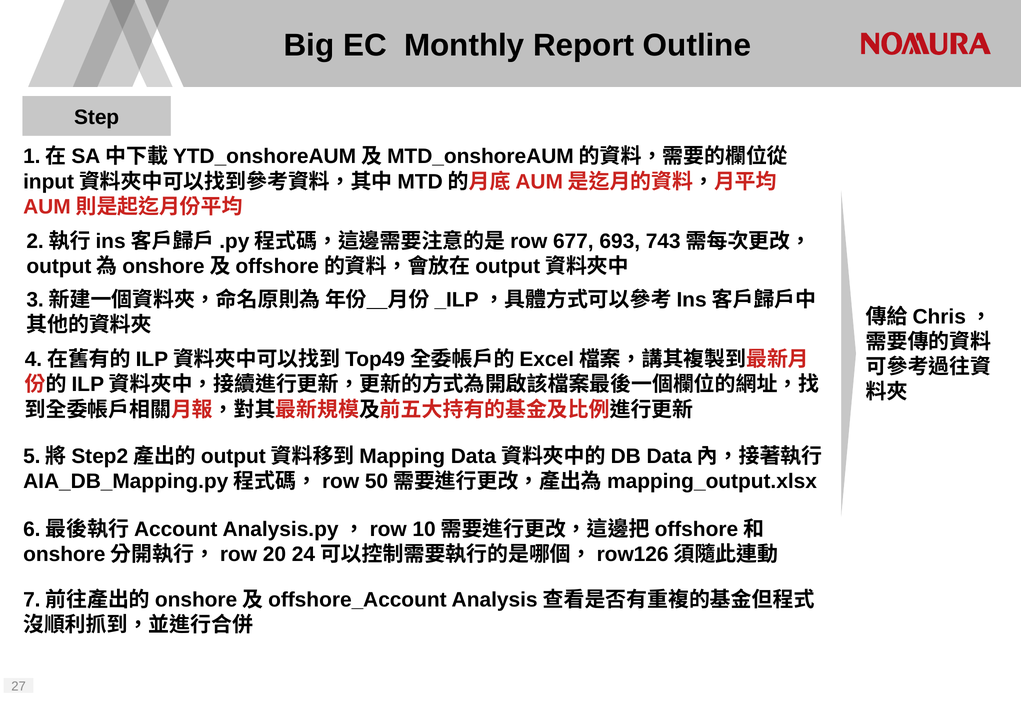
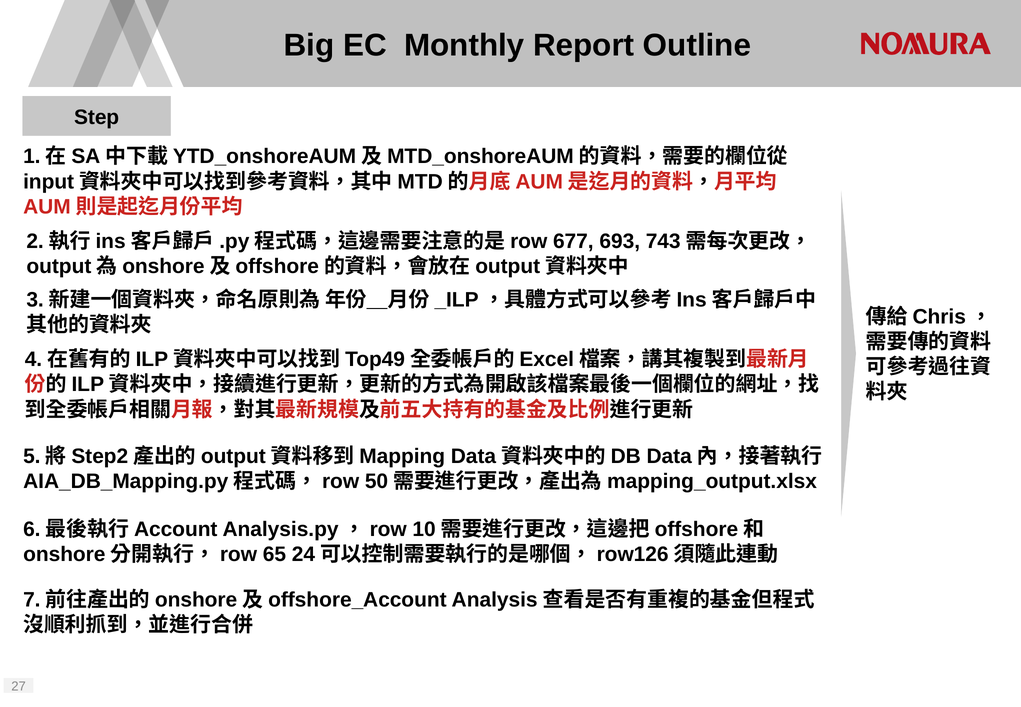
20: 20 -> 65 (274, 554)
